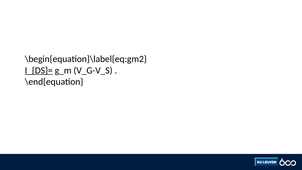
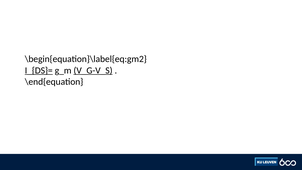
V_G-V_S underline: none -> present (93, 70)
